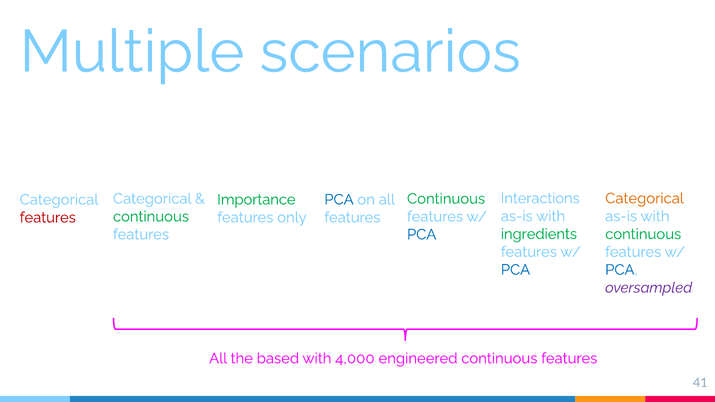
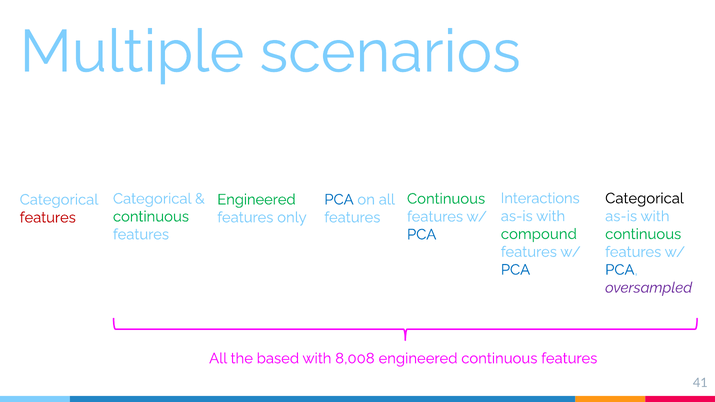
Categorical colour: orange -> black (645, 198)
Importance: Importance -> Engineered (256, 200)
ingredients: ingredients -> compound (539, 234)
4,000: 4,000 -> 8,008 (355, 359)
